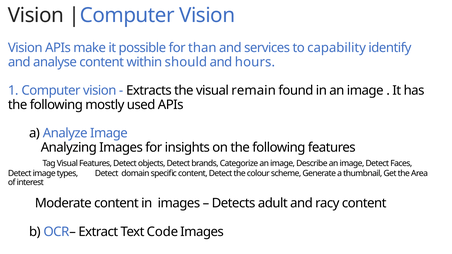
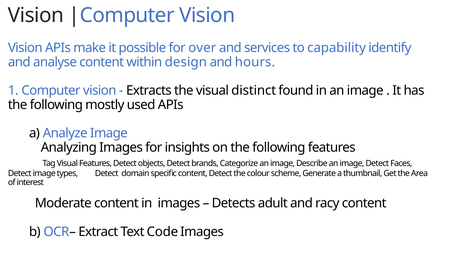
than: than -> over (202, 48)
should: should -> design (186, 62)
remain: remain -> distinct (254, 91)
